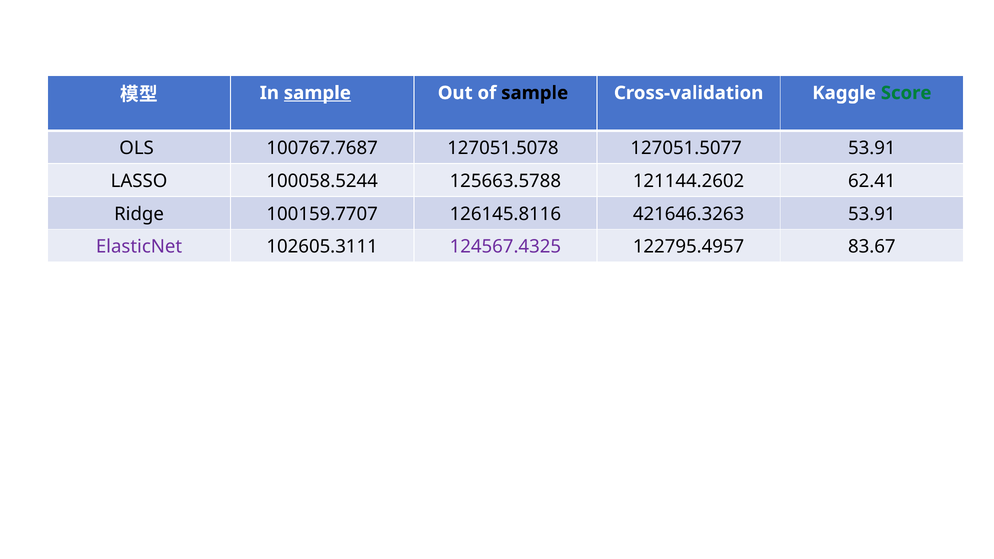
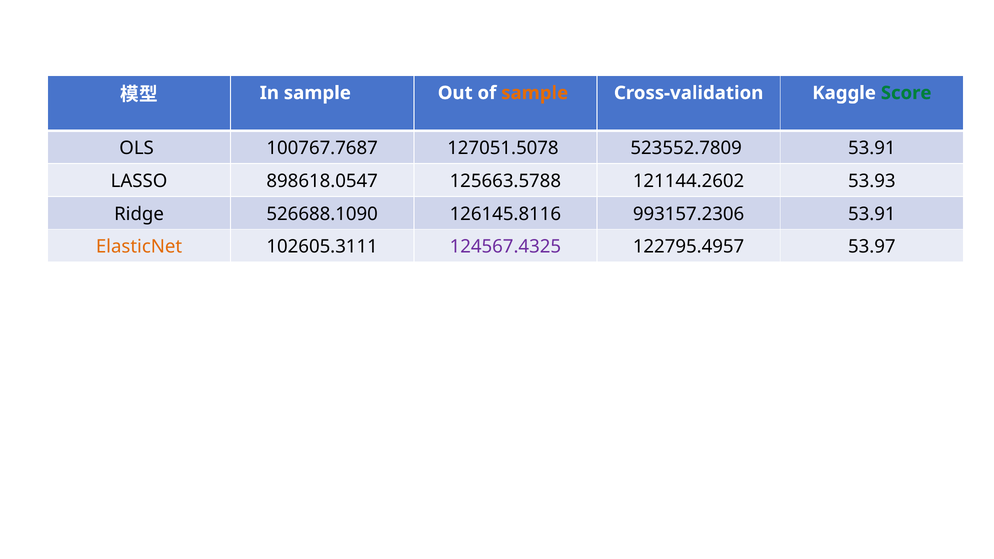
sample underline: present -> none (317, 93)
sample colour: black -> orange (535, 93)
127051.5077: 127051.5077 -> 523552.7809 (686, 148)
100058.5244: 100058.5244 -> 898618.0547 (322, 181)
62.41: 62.41 -> 53.93 (872, 181)
100159.7707: 100159.7707 -> 526688.1090 (322, 214)
421646.3263: 421646.3263 -> 993157.2306 (689, 214)
ElasticNet colour: purple -> orange (139, 247)
83.67: 83.67 -> 53.97 (872, 247)
